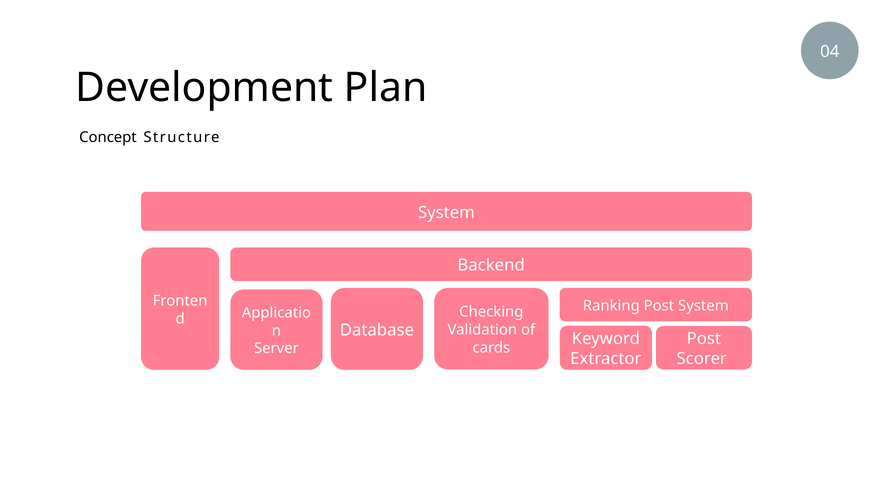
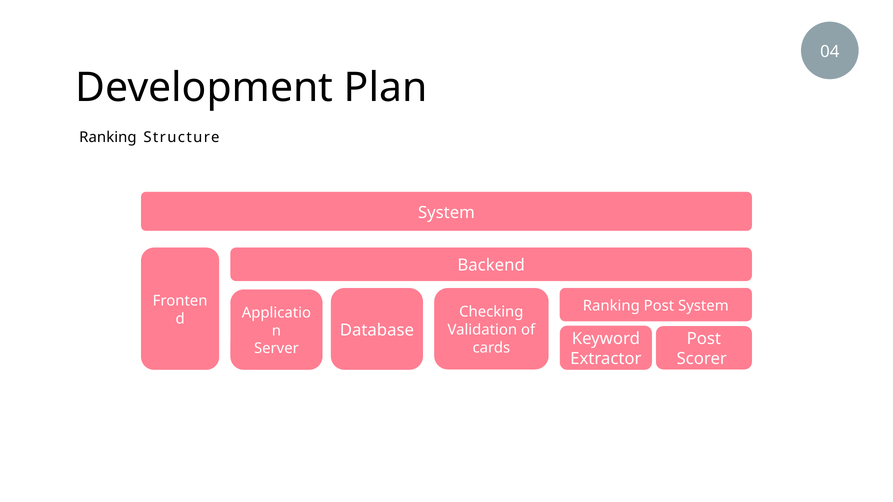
Concept: Concept -> Ranking (108, 137)
